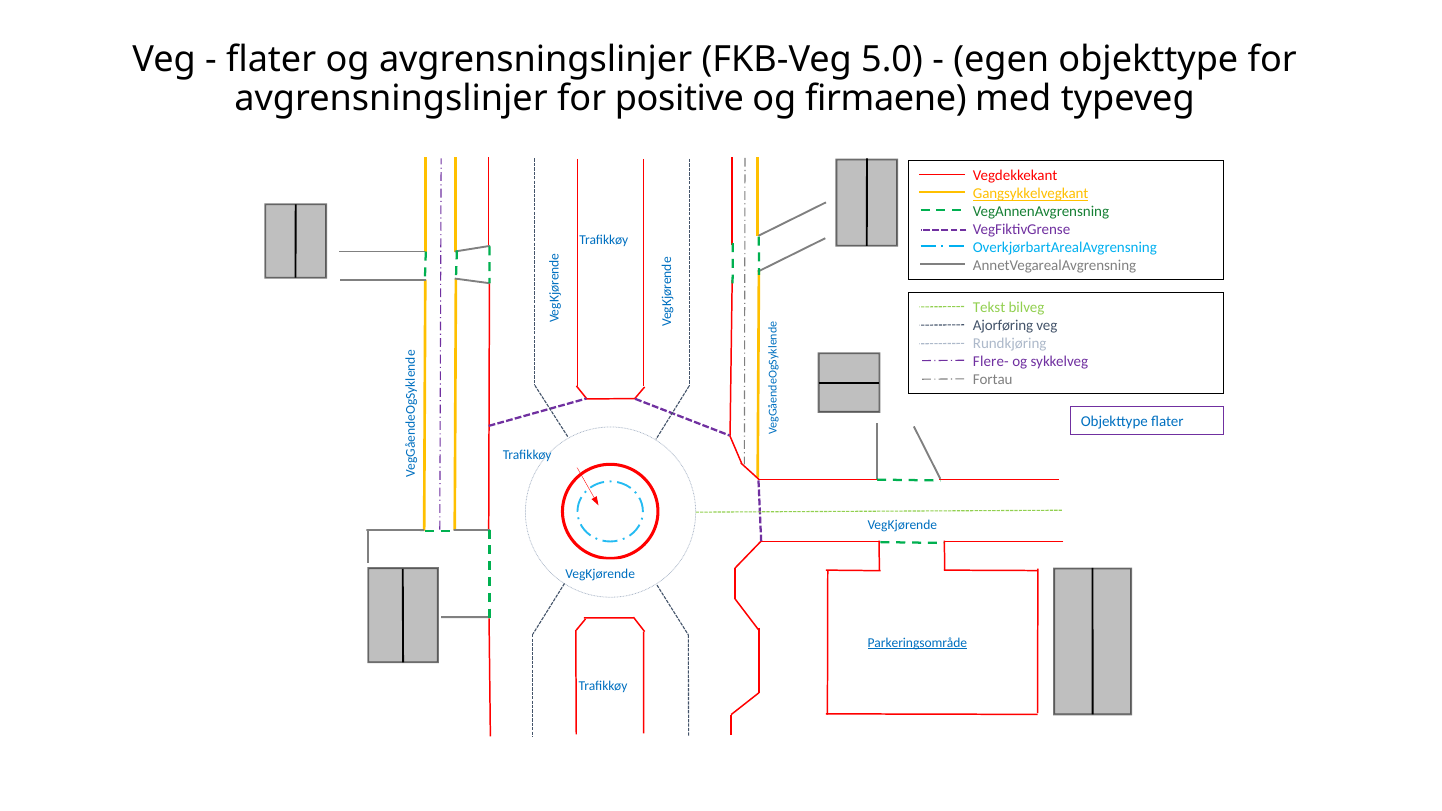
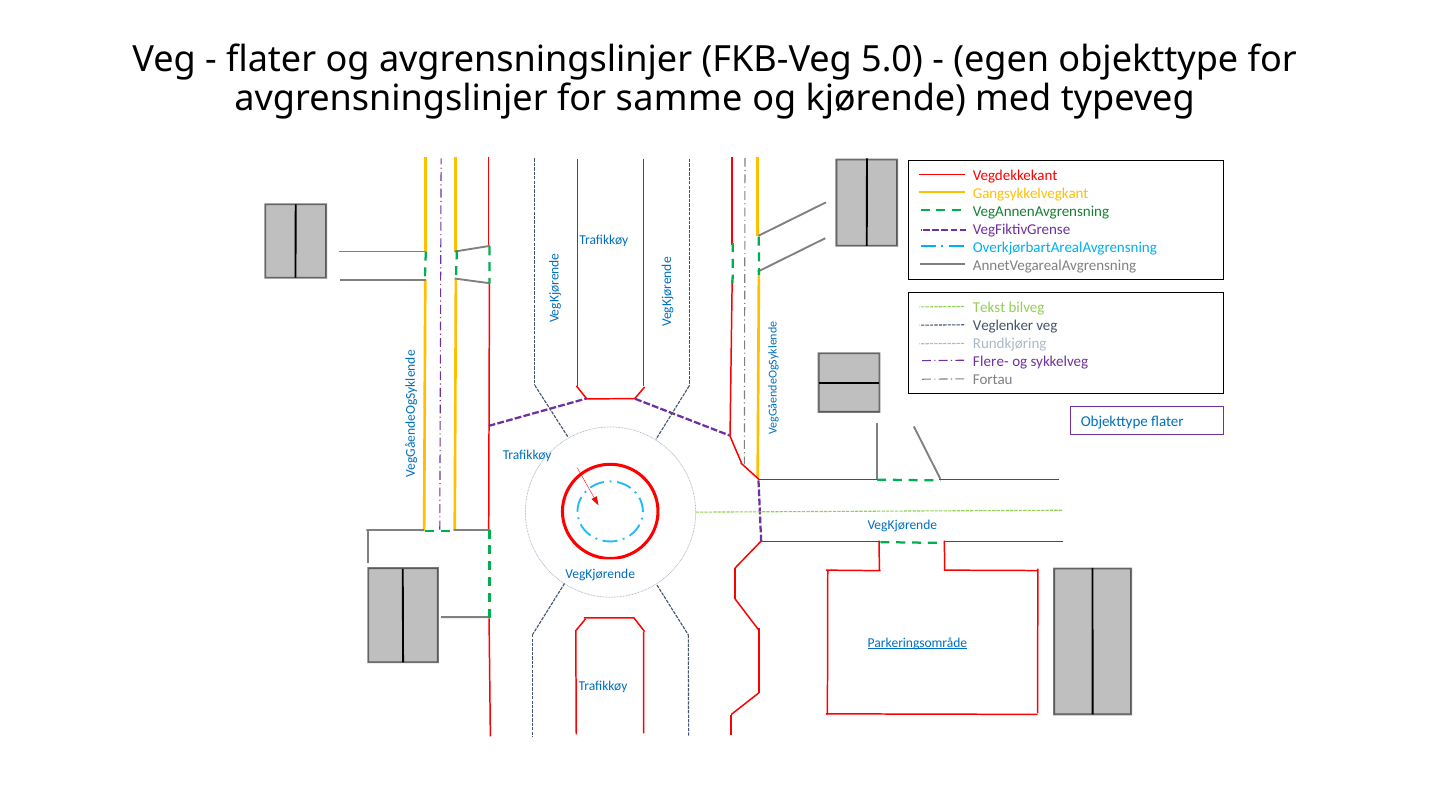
positive: positive -> samme (679, 98)
firmaene: firmaene -> kjørende (886, 98)
Gangsykkelvegkant underline: present -> none (1031, 194)
Ajorføring: Ajorføring -> Veglenker (1003, 326)
